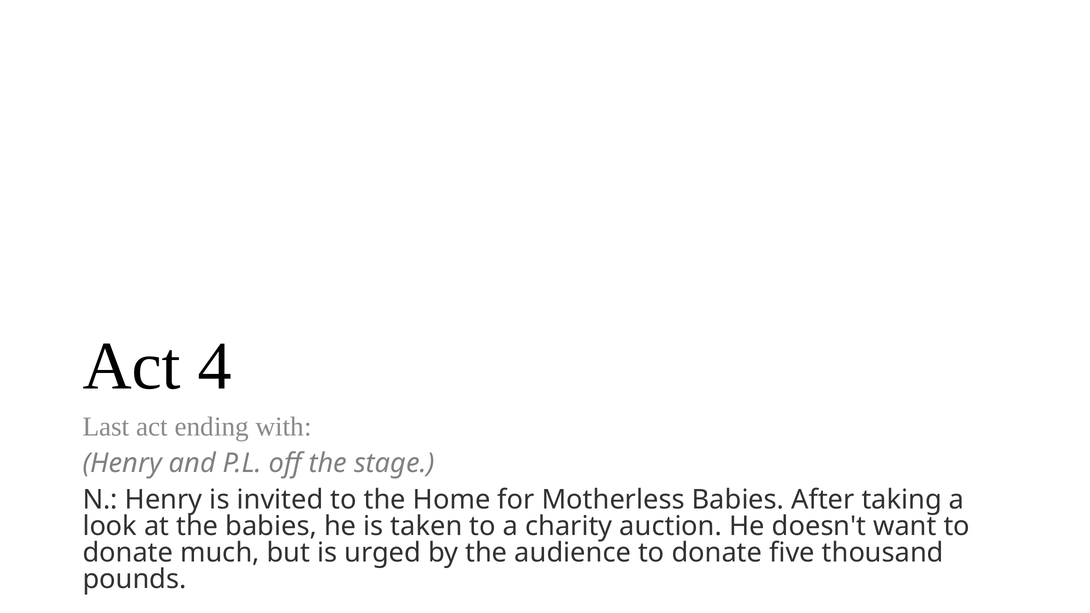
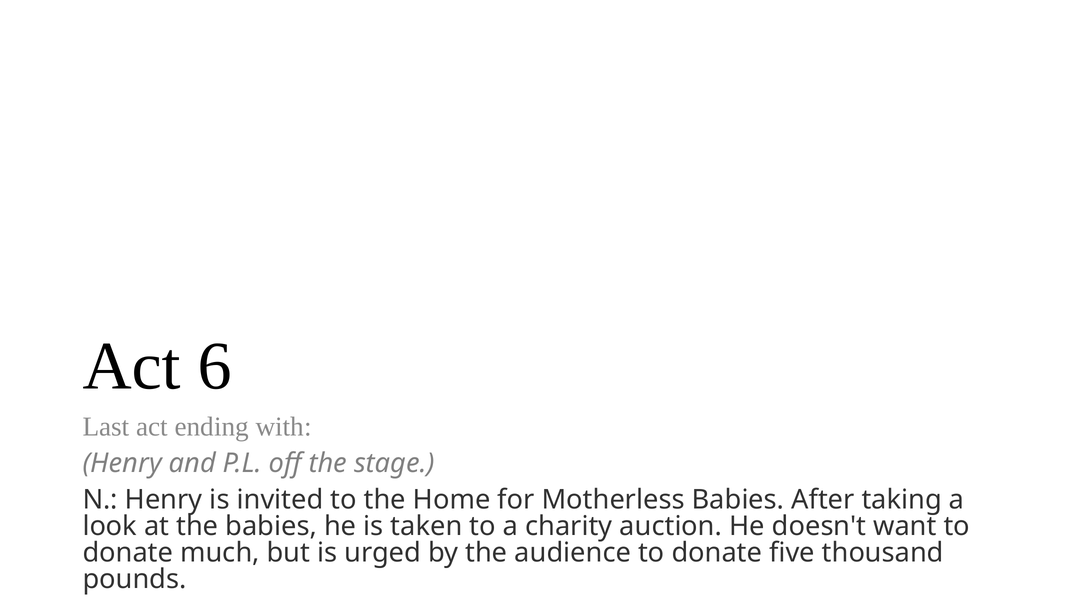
4: 4 -> 6 (215, 367)
